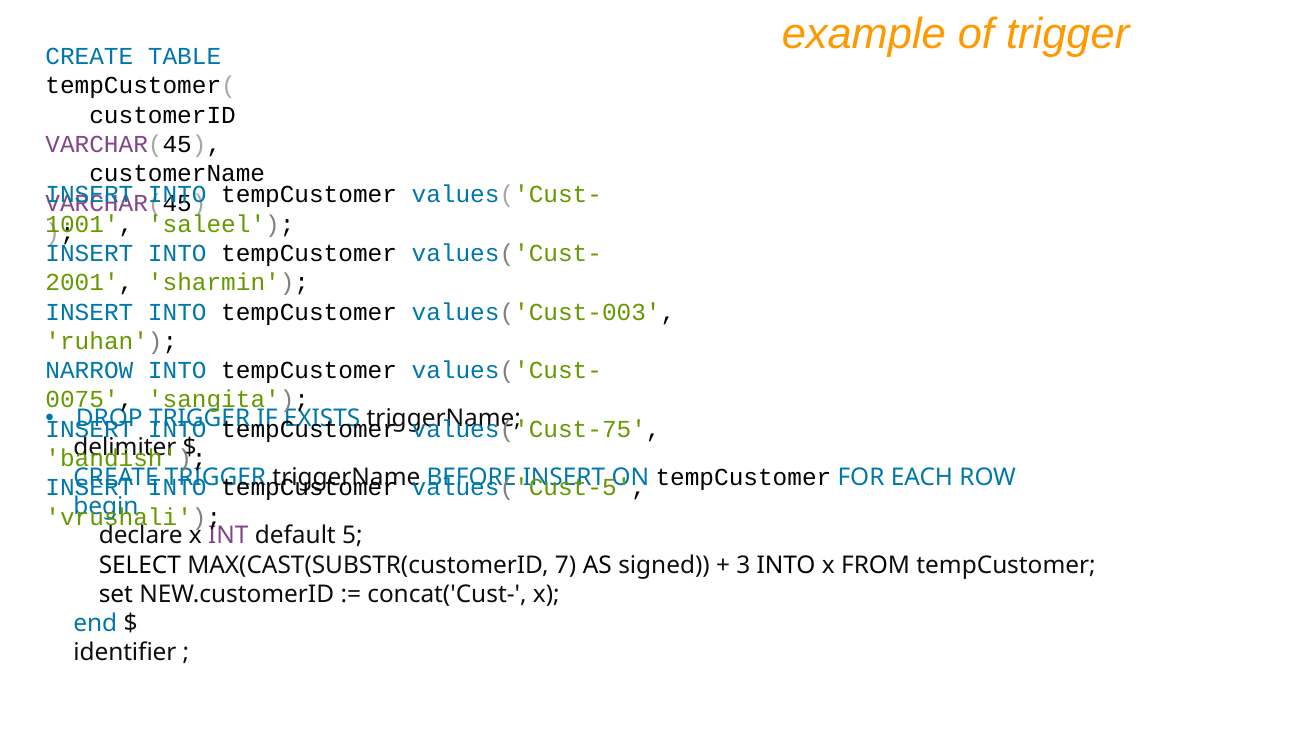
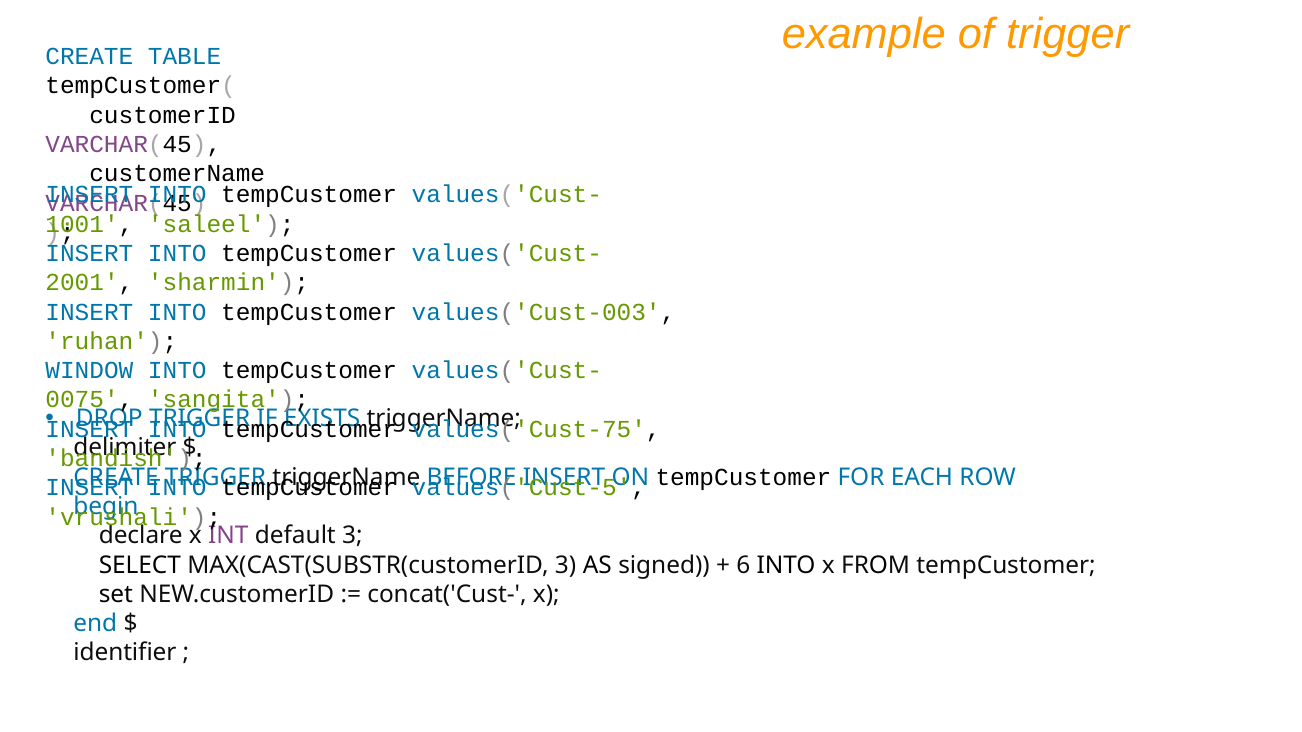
NARROW: NARROW -> WINDOW (89, 371)
default 5: 5 -> 3 (352, 536)
MAX(CAST(SUBSTR(customerID 7: 7 -> 3 (566, 565)
3: 3 -> 6 (743, 565)
